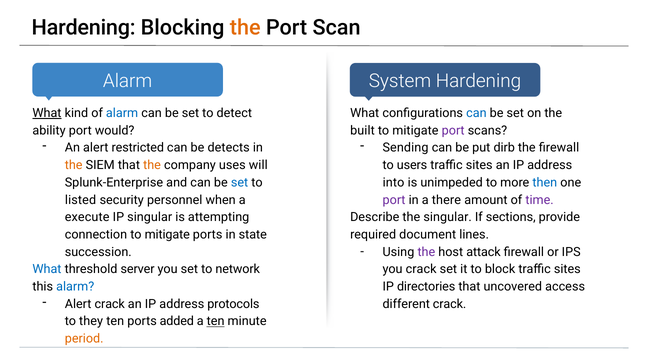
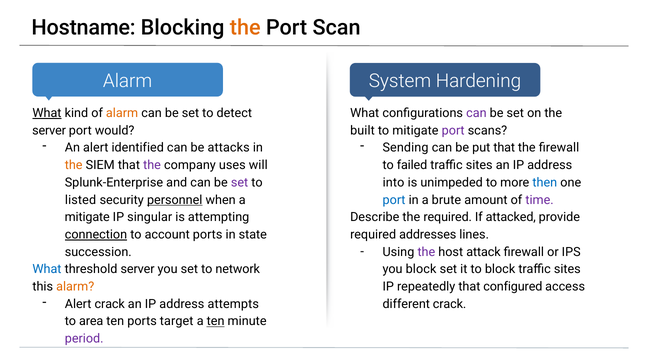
Hardening: Hardening -> Hostname (84, 27)
alarm colour: blue -> orange (122, 113)
can colour: blue -> purple (476, 113)
ability: ability -> server (49, 131)
restricted: restricted -> identified (138, 148)
detects: detects -> attacks (229, 148)
put dirb: dirb -> that (504, 148)
the colour: orange -> purple (152, 165)
users: users -> failed (412, 165)
set colour: blue -> purple (240, 183)
personnel underline: none -> present (175, 200)
port colour: purple -> blue (394, 200)
there: there -> brute (446, 200)
execute: execute -> mitigate (87, 218)
the singular: singular -> required (448, 218)
sections: sections -> attacked (511, 218)
connection underline: none -> present (96, 235)
mitigate: mitigate -> account (167, 235)
document: document -> addresses (428, 235)
you crack: crack -> block (421, 270)
alarm colour: blue -> orange (75, 287)
directories: directories -> repeatedly (426, 287)
uncovered: uncovered -> configured (513, 287)
protocols: protocols -> attempts (233, 304)
they: they -> area (91, 322)
added: added -> target (177, 322)
period colour: orange -> purple (84, 339)
